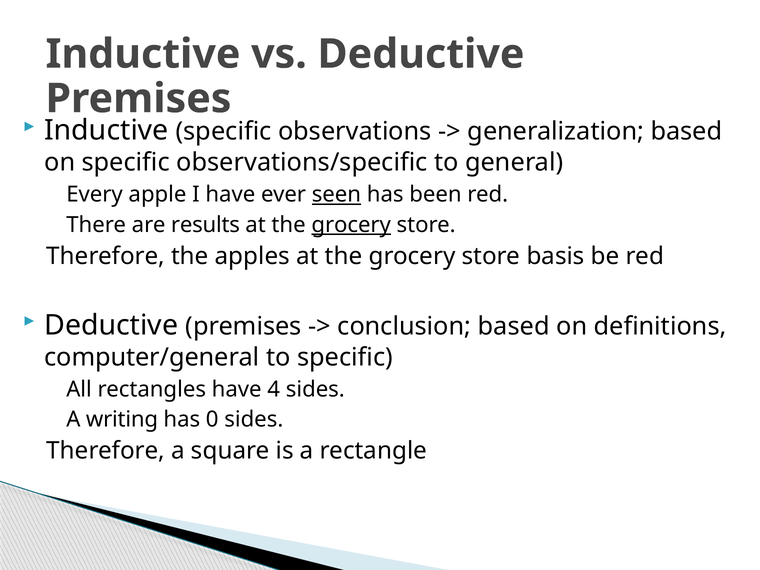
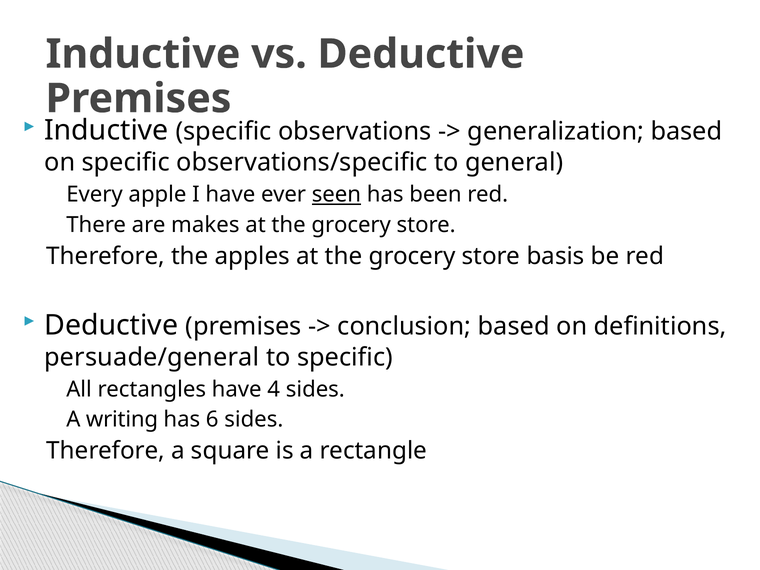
results: results -> makes (205, 225)
grocery underline: present -> none (351, 225)
computer/general: computer/general -> persuade/general (152, 357)
0: 0 -> 6 (212, 419)
